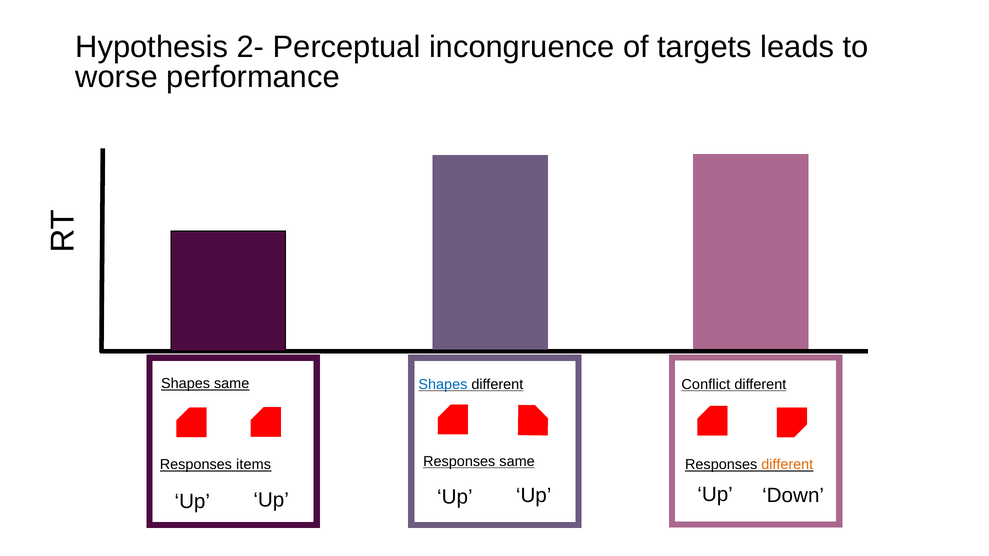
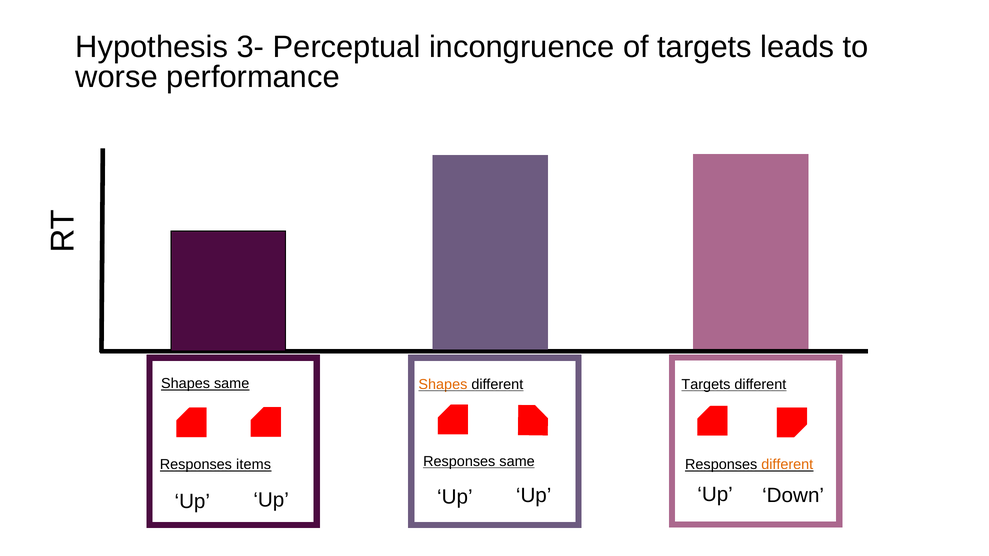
2-: 2- -> 3- (251, 47)
Shapes colour: blue -> orange (443, 385)
Conflict: Conflict -> Targets (706, 385)
